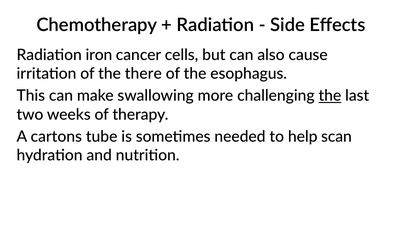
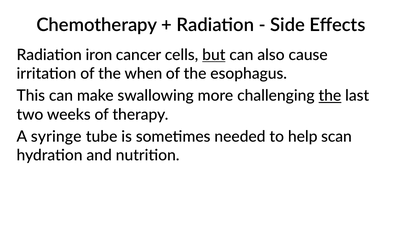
but underline: none -> present (214, 55)
there: there -> when (143, 74)
cartons: cartons -> syringe (56, 136)
